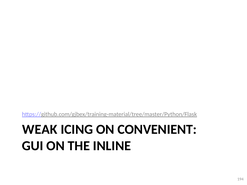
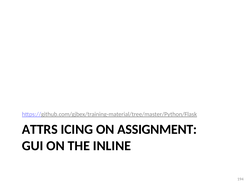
WEAK: WEAK -> ATTRS (40, 129)
CONVENIENT: CONVENIENT -> ASSIGNMENT (157, 129)
